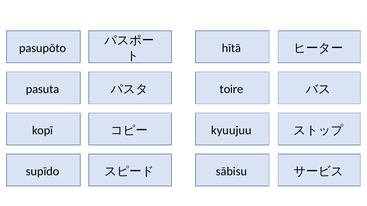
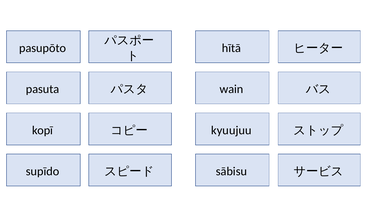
toire: toire -> wain (232, 89)
